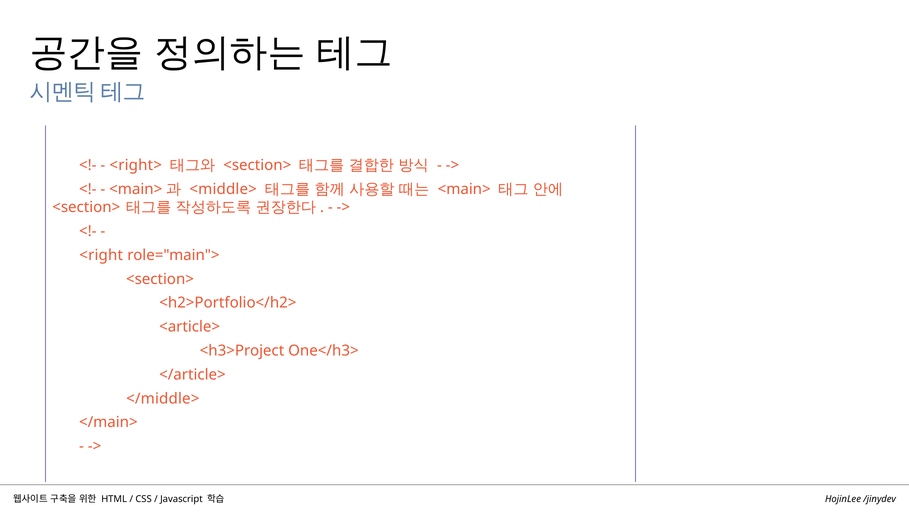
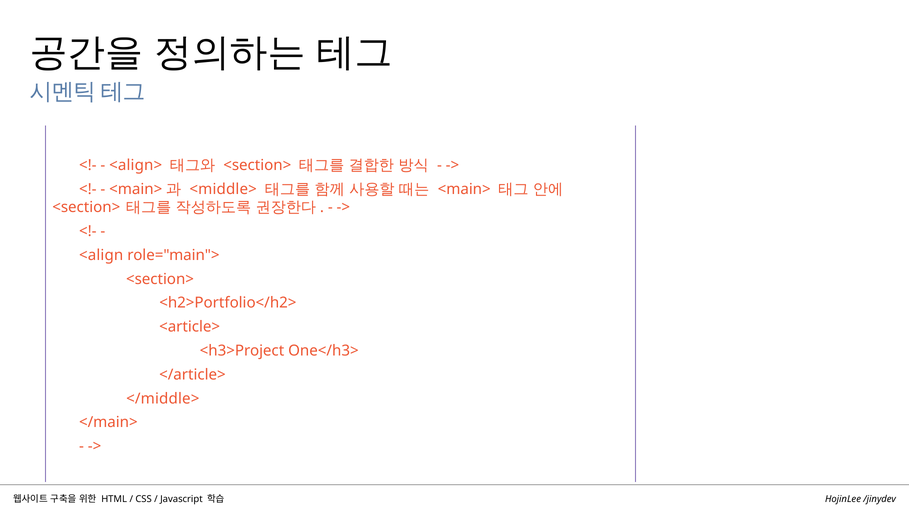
<right>: <right> -> <align> (136, 165)
<right: <right -> <align (101, 255)
